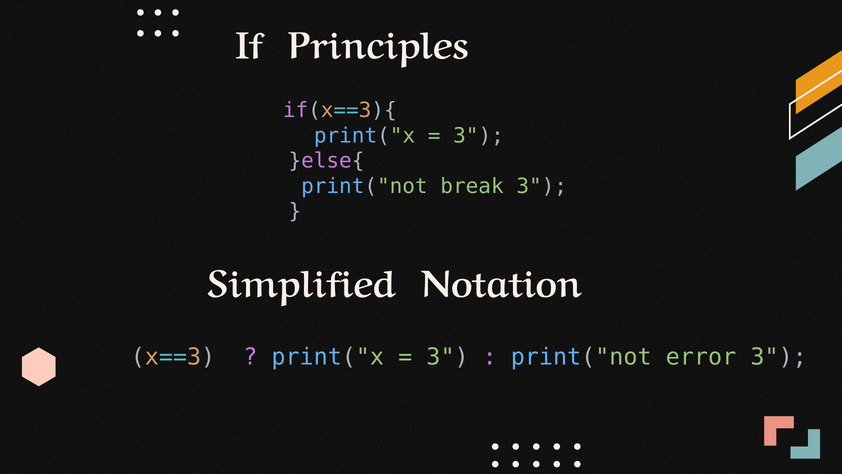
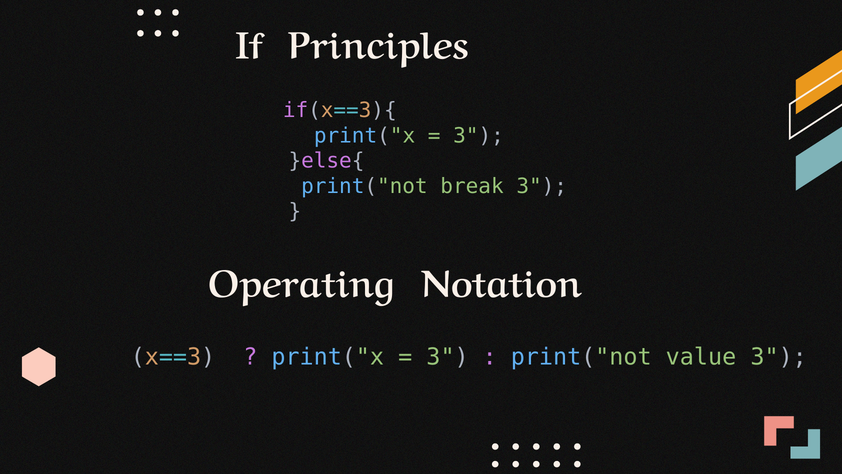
Simplified: Simplified -> Operating (302, 285)
error: error -> value (701, 357)
